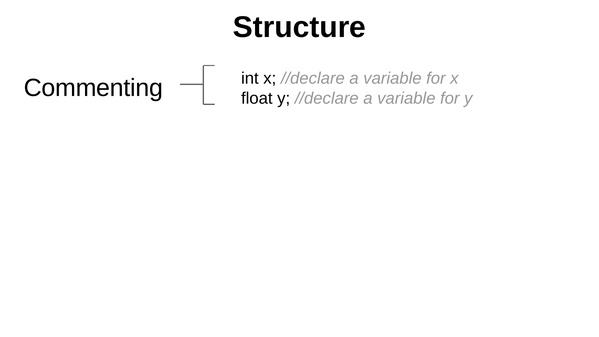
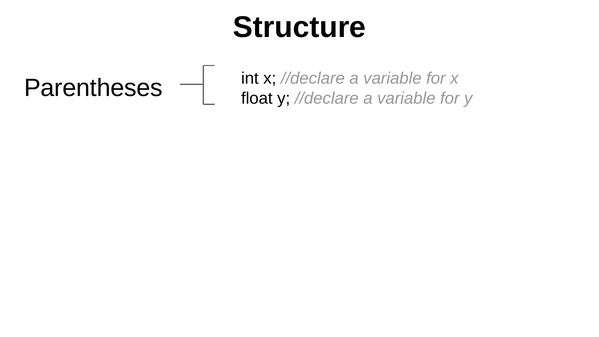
Commenting: Commenting -> Parentheses (93, 88)
